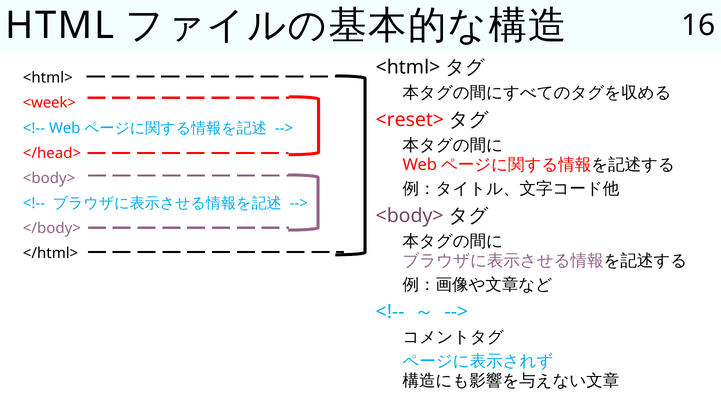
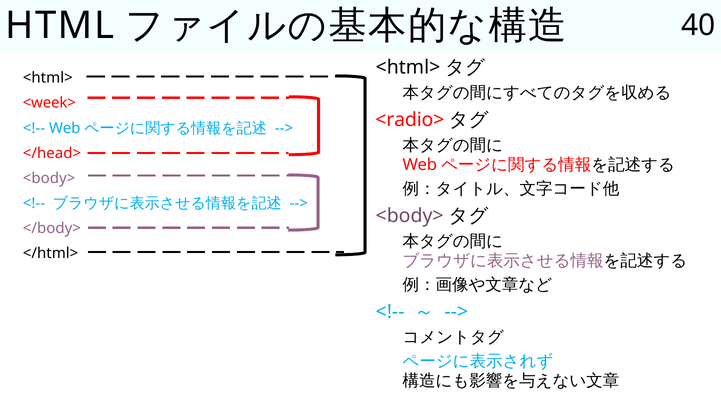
16: 16 -> 40 (699, 26)
<reset>: <reset> -> <radio> (410, 120)
